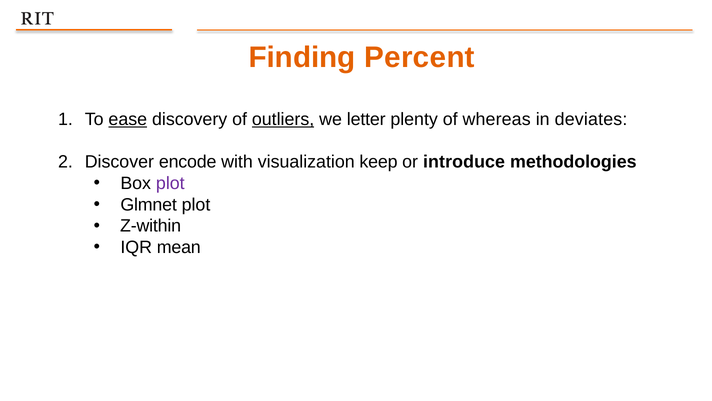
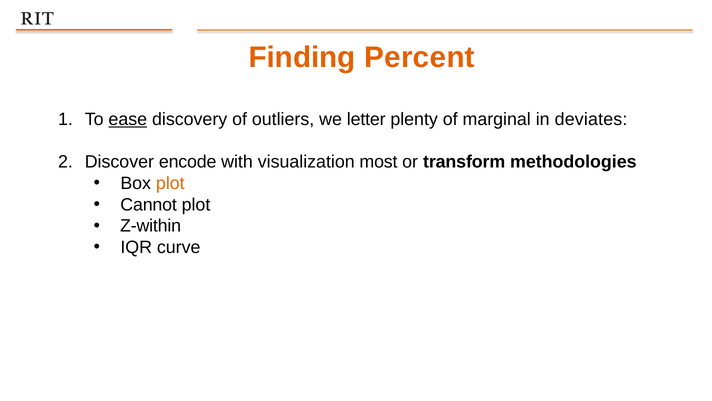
outliers underline: present -> none (283, 119)
whereas: whereas -> marginal (497, 119)
keep: keep -> most (379, 162)
introduce: introduce -> transform (464, 162)
plot colour: purple -> orange (170, 183)
Glmnet: Glmnet -> Cannot (149, 204)
mean: mean -> curve (179, 247)
